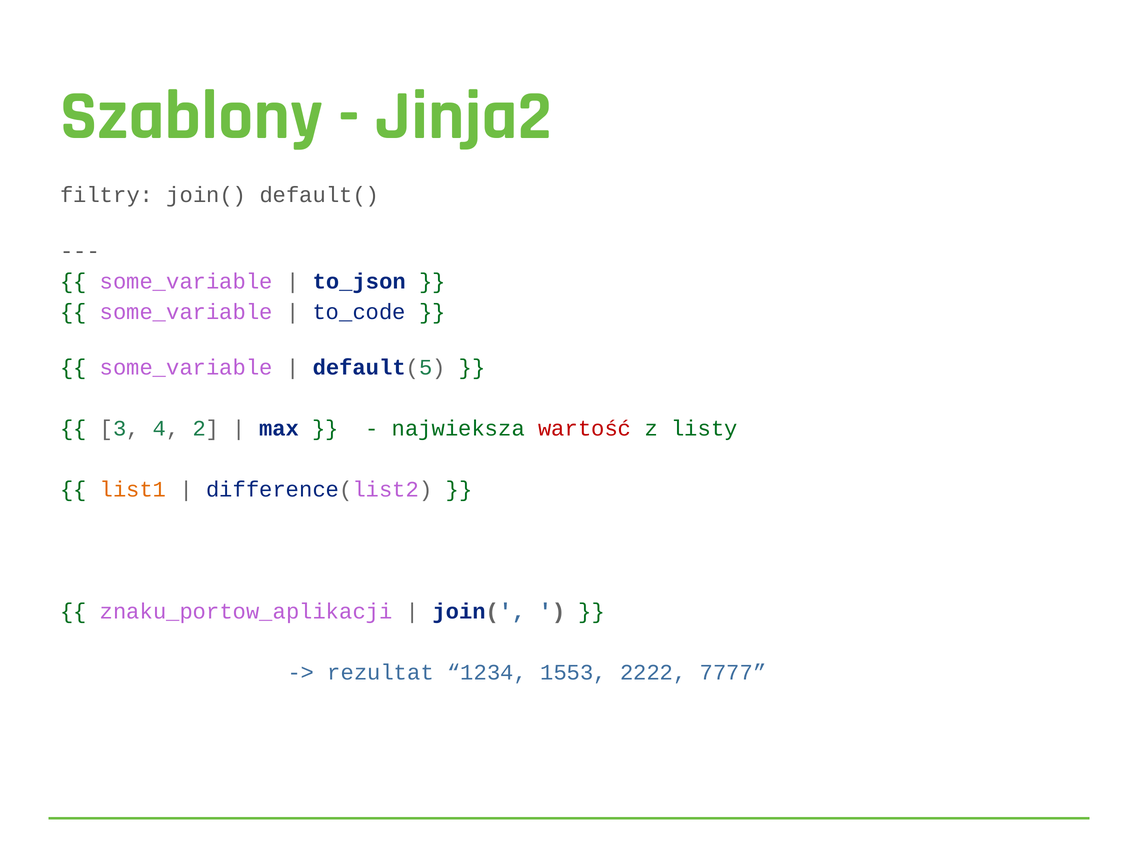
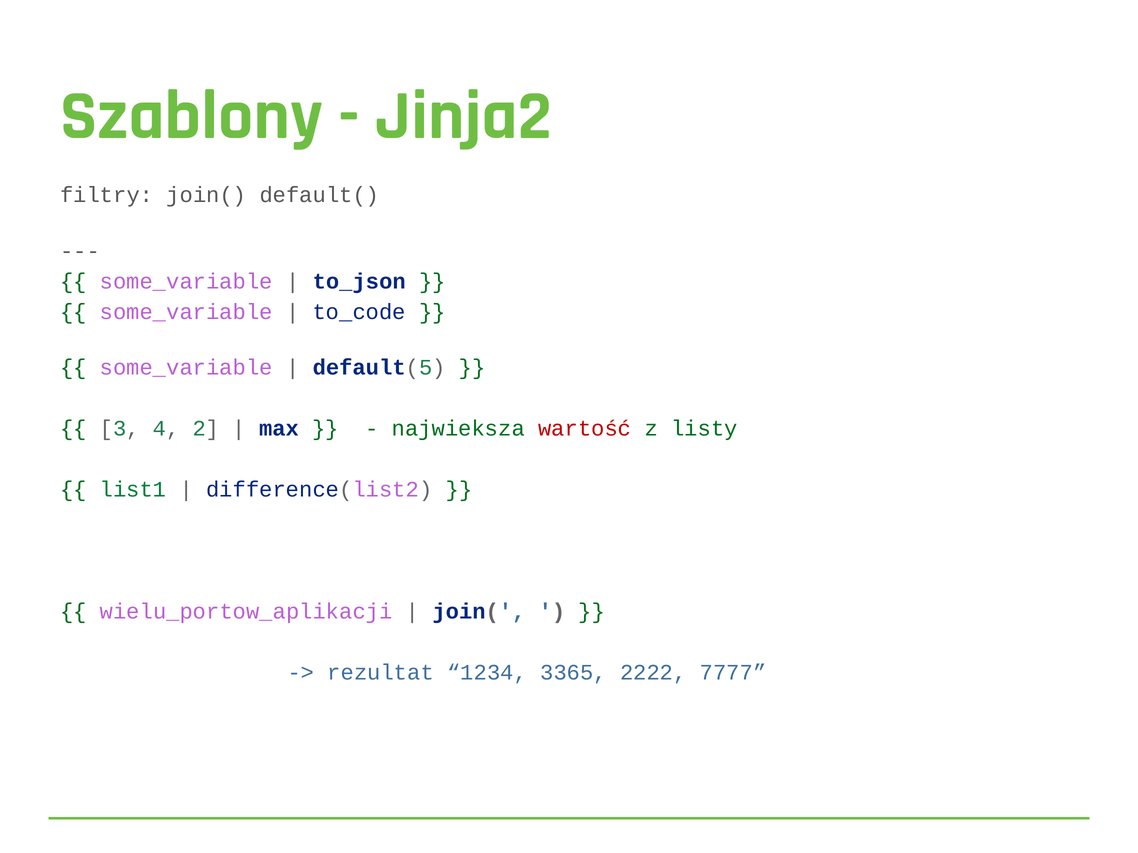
list1 colour: orange -> green (133, 490)
znaku_portow_aplikacji: znaku_portow_aplikacji -> wielu_portow_aplikacji (246, 612)
1553: 1553 -> 3365 (574, 673)
